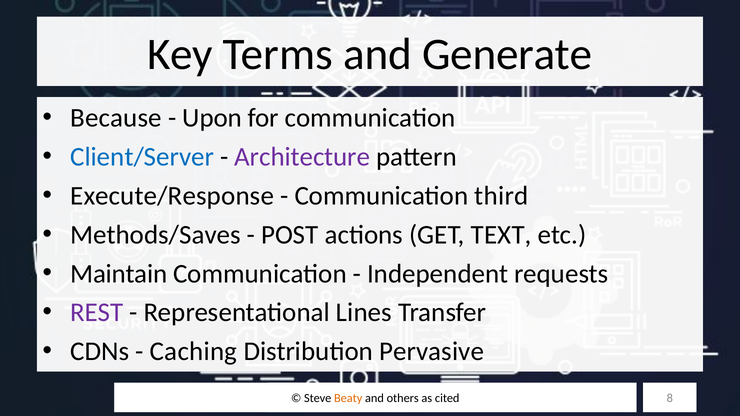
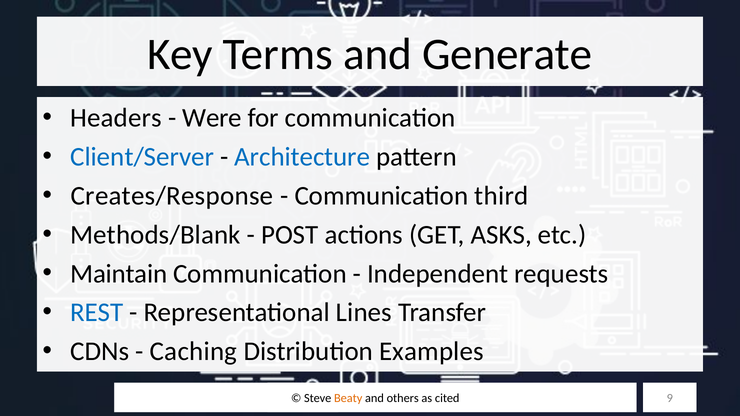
Because: Because -> Headers (116, 118)
Upon: Upon -> Were (212, 118)
Architecture colour: purple -> blue (302, 157)
Execute/Response: Execute/Response -> Creates/Response (172, 196)
Methods/Saves: Methods/Saves -> Methods/Blank (155, 235)
TEXT: TEXT -> ASKS (501, 235)
REST colour: purple -> blue (97, 313)
Pervasive: Pervasive -> Examples (431, 352)
8: 8 -> 9 (670, 398)
